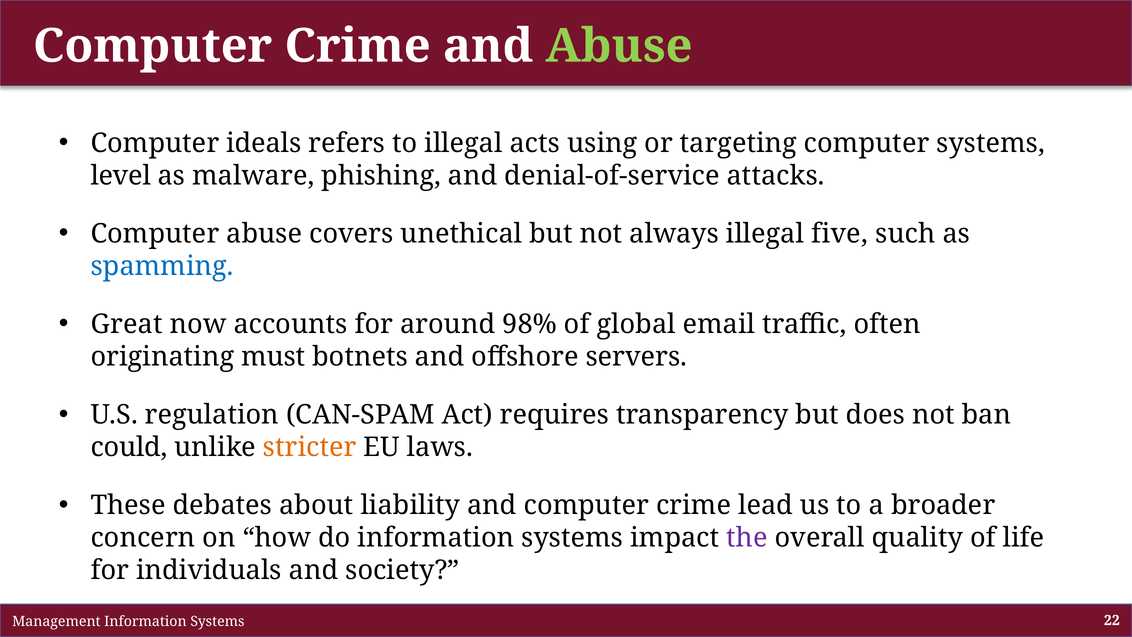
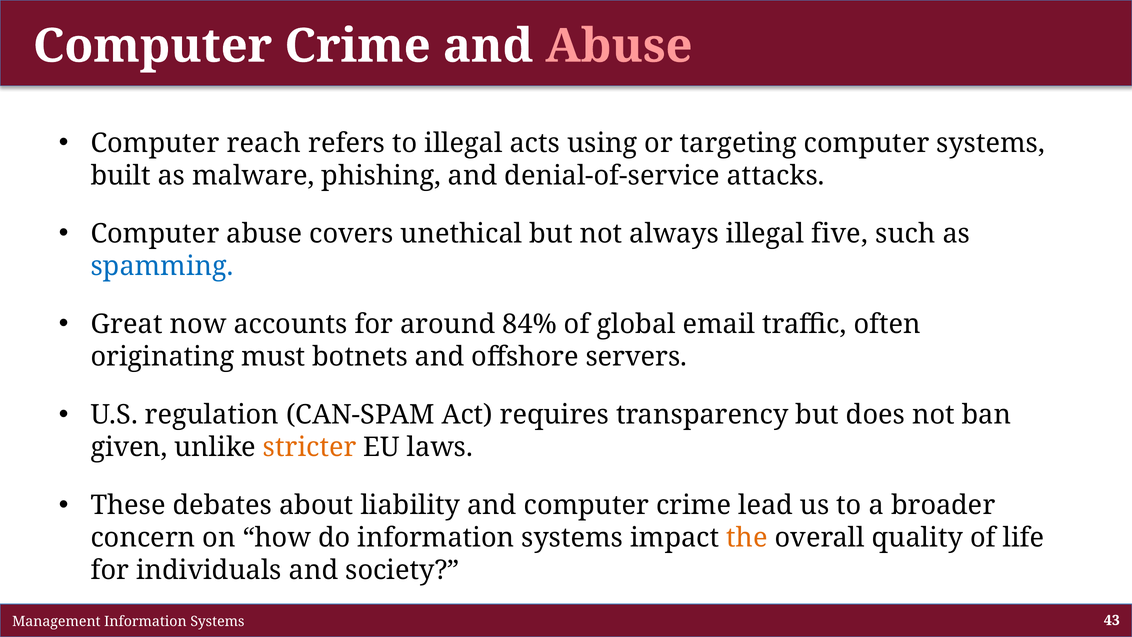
Abuse colour: light green -> pink (619, 46)
ideals: ideals -> reach (264, 143)
level: level -> built (121, 176)
98%: 98% -> 84% (530, 324)
could: could -> given (129, 447)
the colour: purple -> orange (747, 538)
22: 22 -> 43 (1112, 620)
